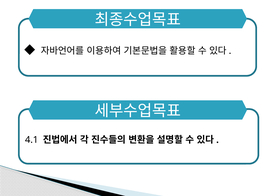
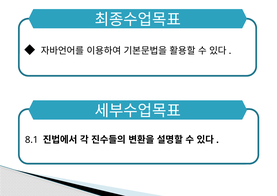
4.1: 4.1 -> 8.1 (32, 140)
